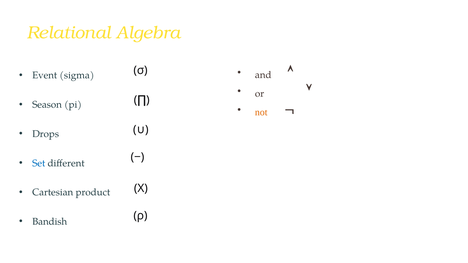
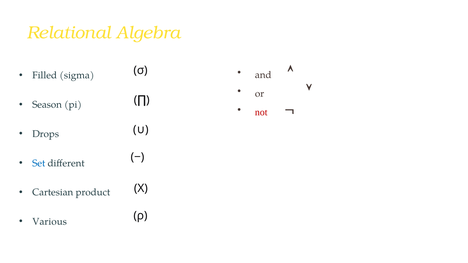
Event: Event -> Filled (45, 76)
not colour: orange -> red (261, 113)
Bandish: Bandish -> Various (50, 222)
